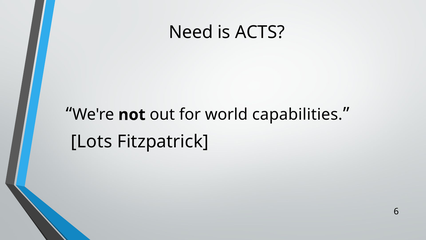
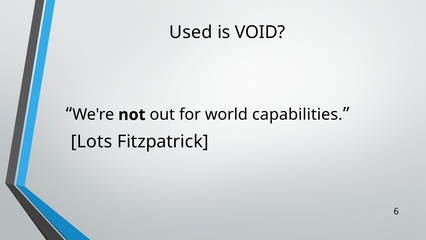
Need: Need -> Used (191, 32)
ACTS: ACTS -> VOID (260, 32)
